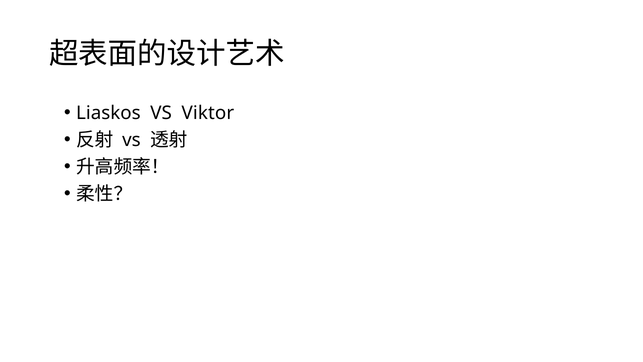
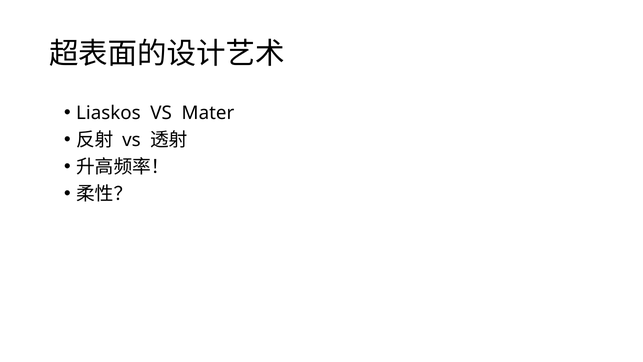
Viktor: Viktor -> Mater (208, 113)
